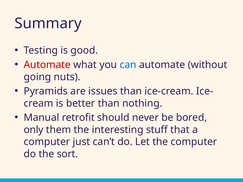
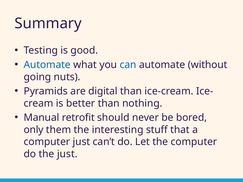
Automate colour: red -> blue (47, 65)
issues: issues -> digital (103, 91)
the sort: sort -> just (67, 154)
